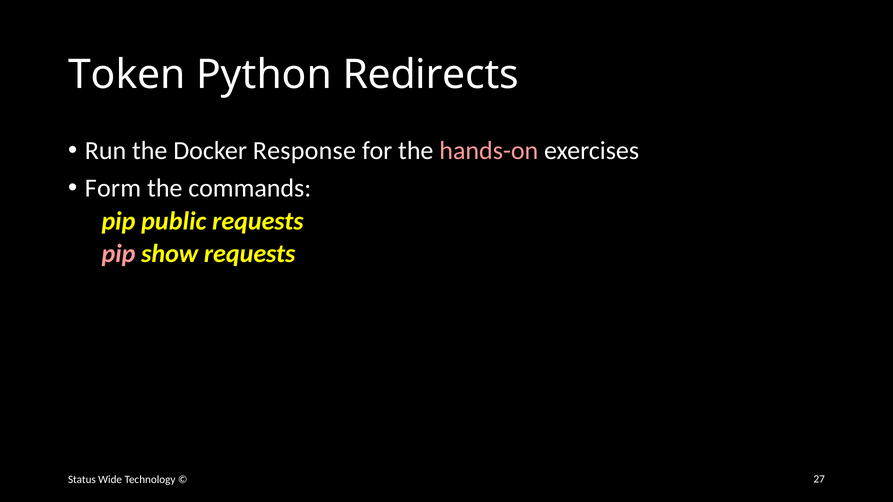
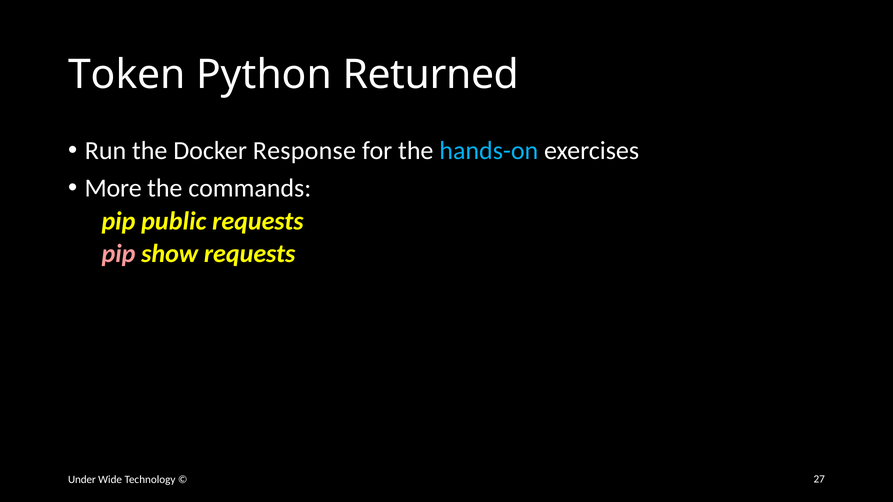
Redirects: Redirects -> Returned (431, 75)
hands-on colour: pink -> light blue (489, 151)
Form: Form -> More (113, 188)
Status: Status -> Under (82, 480)
